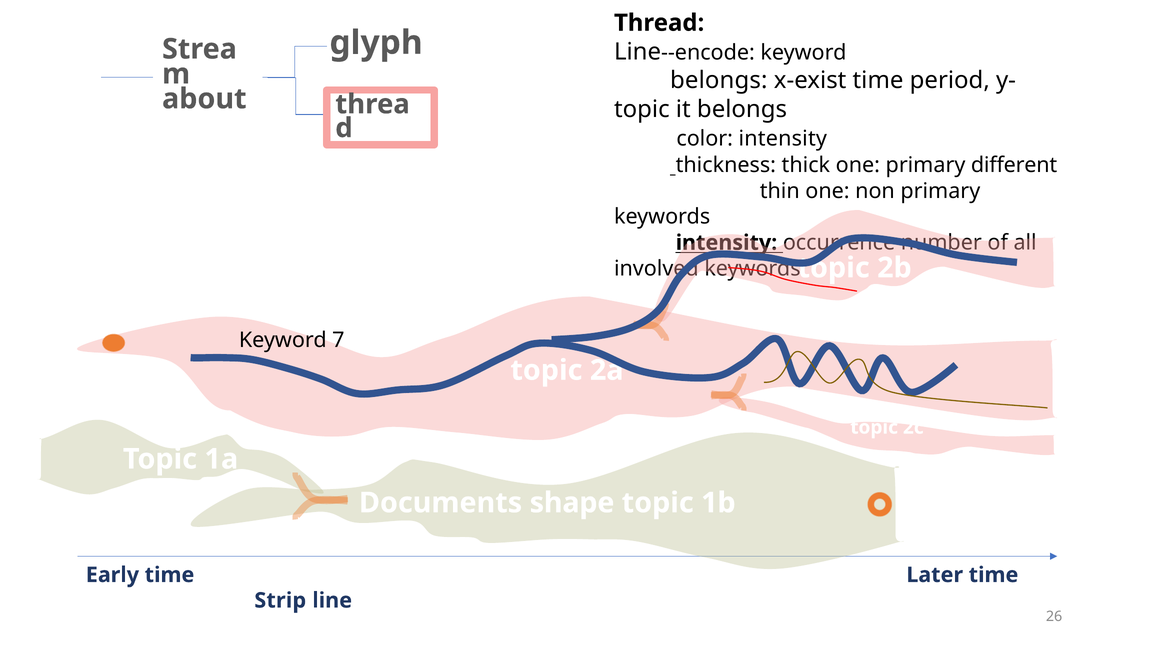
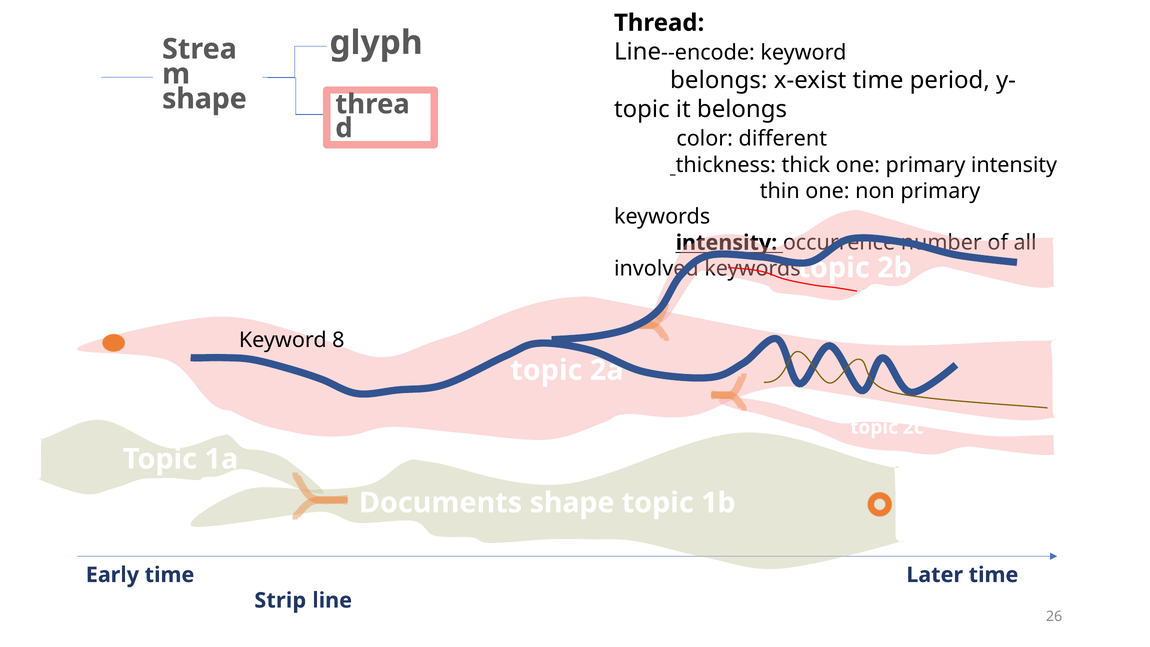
about: about -> shape (204, 99)
color intensity: intensity -> different (783, 139)
primary different: different -> intensity (1014, 165)
7: 7 -> 8 (338, 340)
